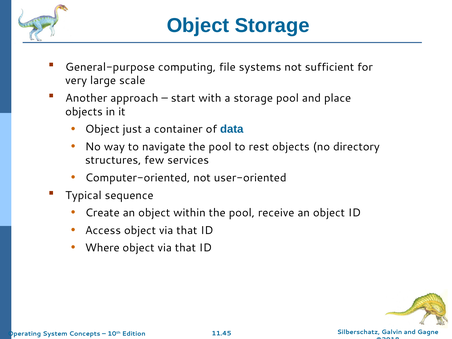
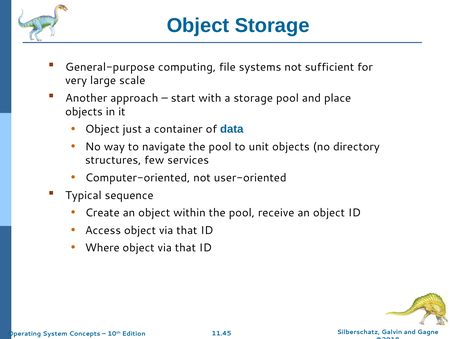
rest: rest -> unit (259, 147)
